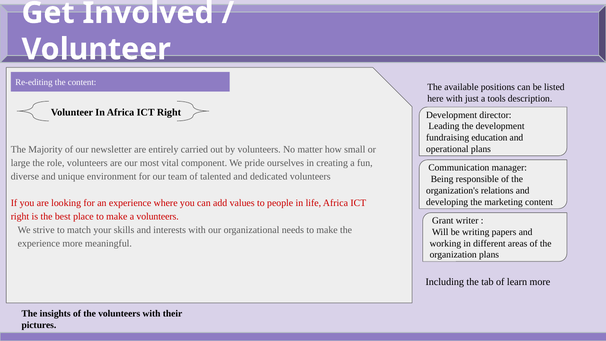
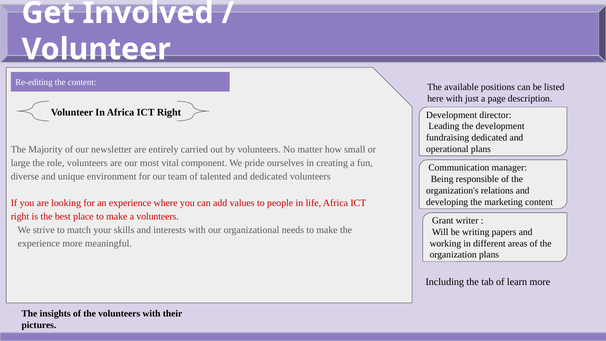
tools: tools -> page (497, 99)
fundraising education: education -> dedicated (489, 138)
